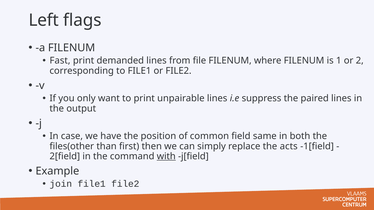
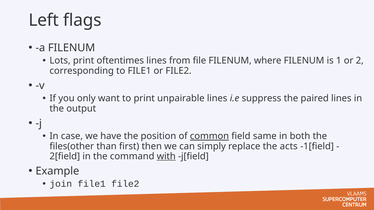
Fast: Fast -> Lots (60, 61)
demanded: demanded -> oftentimes (120, 61)
common underline: none -> present (209, 136)
